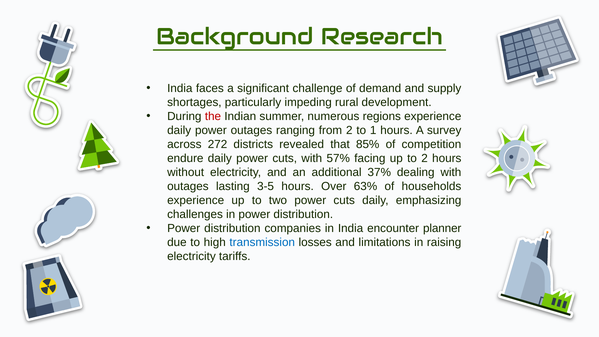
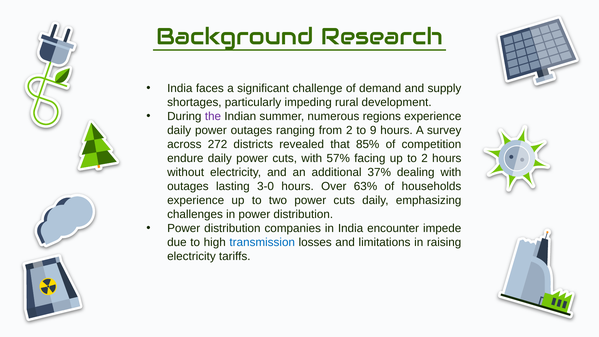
the colour: red -> purple (213, 116)
1: 1 -> 9 (373, 130)
3-5: 3-5 -> 3-0 (266, 186)
planner: planner -> impede (442, 228)
